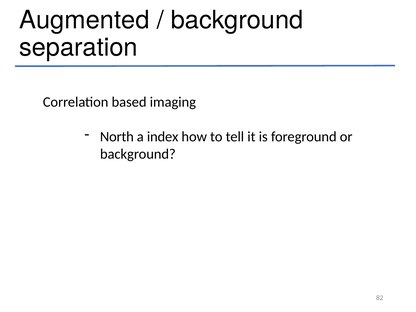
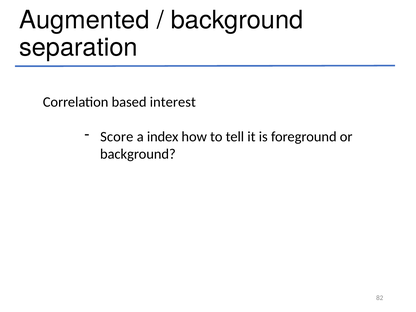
imaging: imaging -> interest (173, 102)
North: North -> Score (117, 137)
